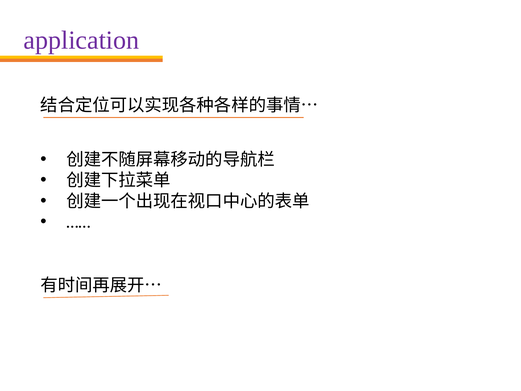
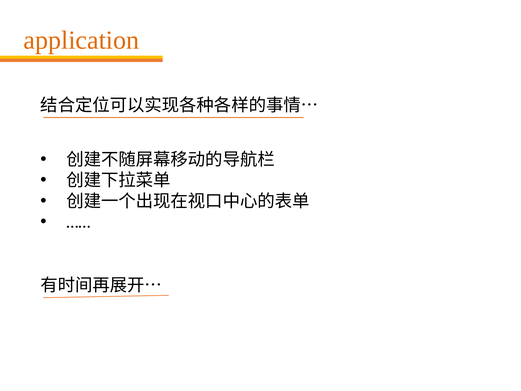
application colour: purple -> orange (81, 40)
